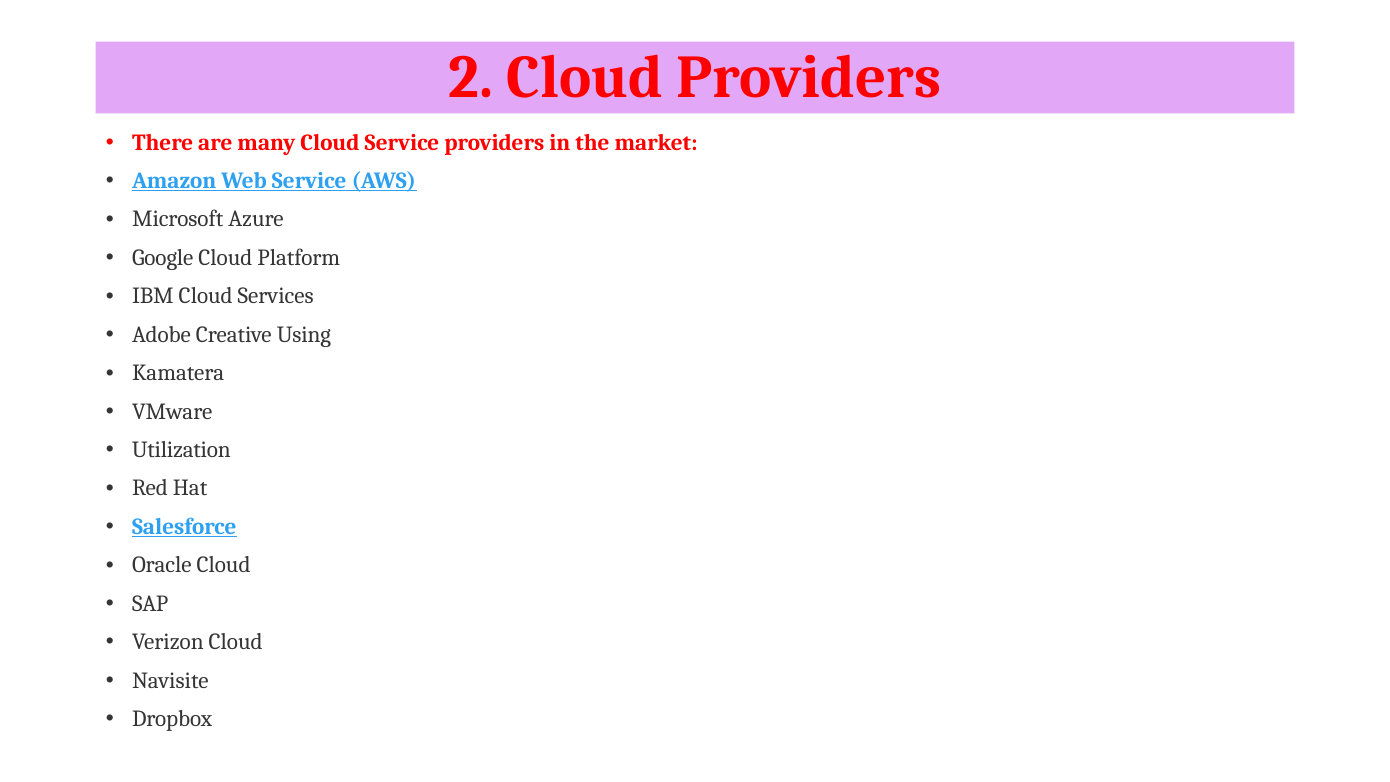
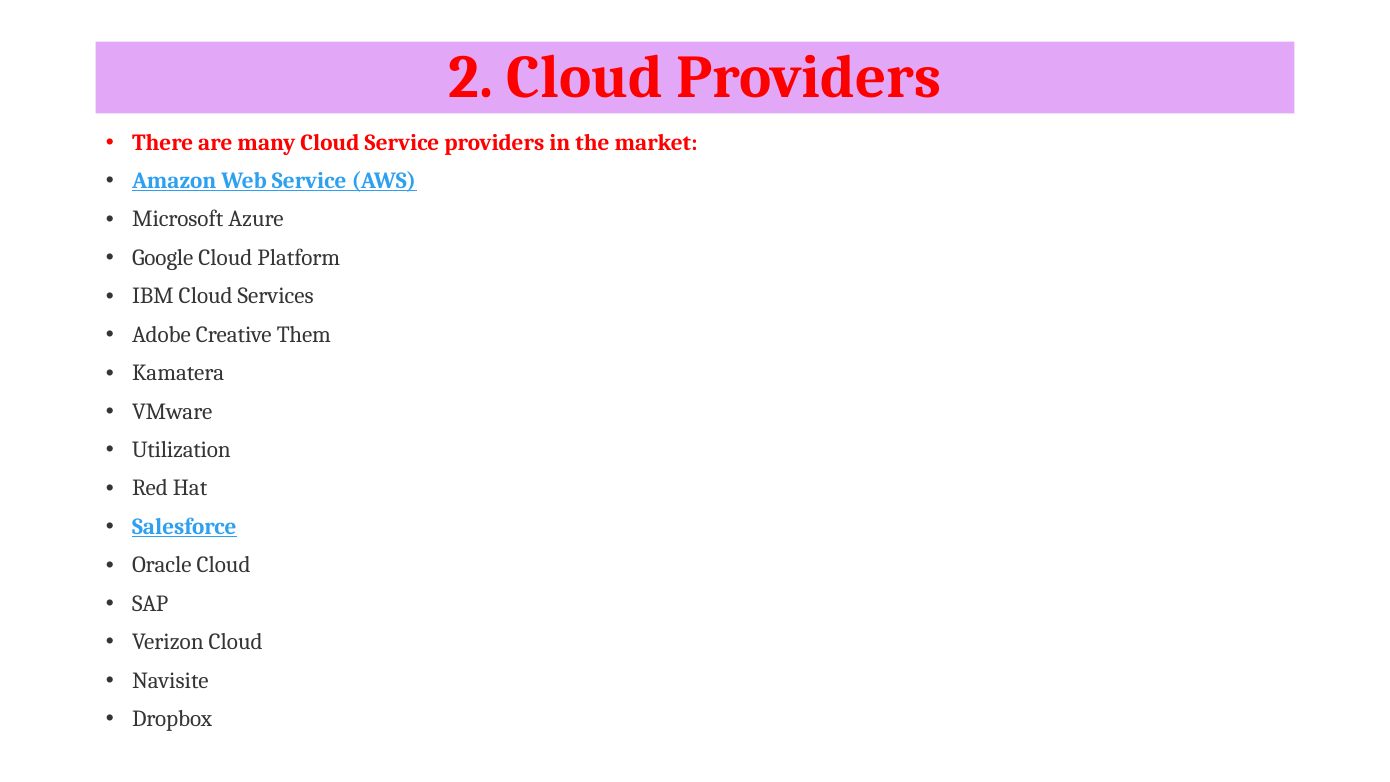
Using: Using -> Them (304, 335)
